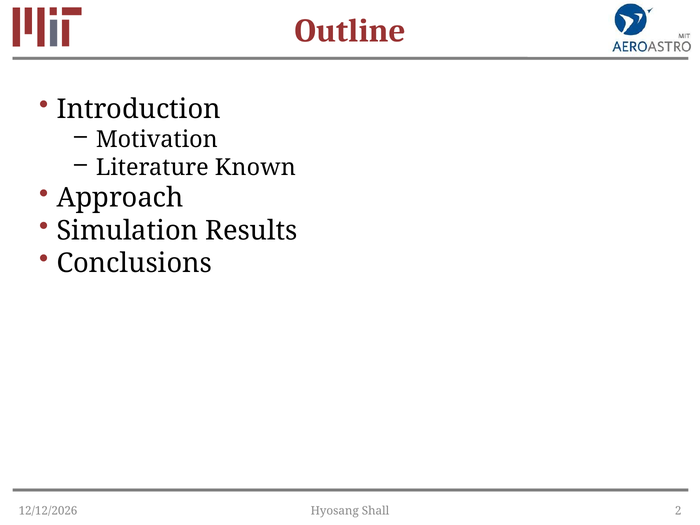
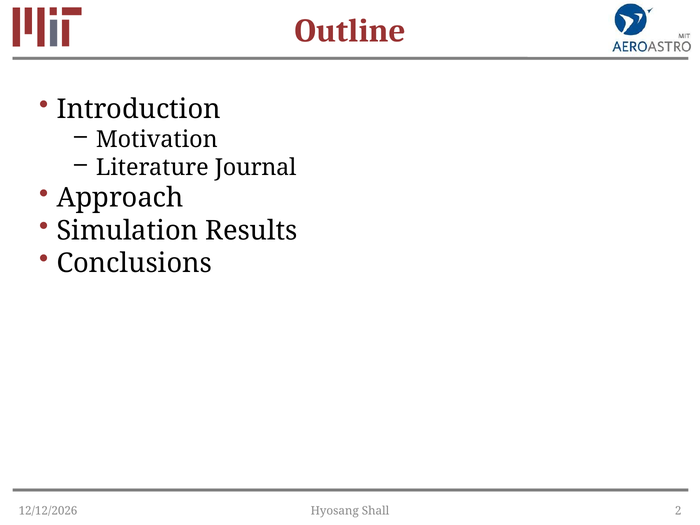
Known: Known -> Journal (256, 167)
